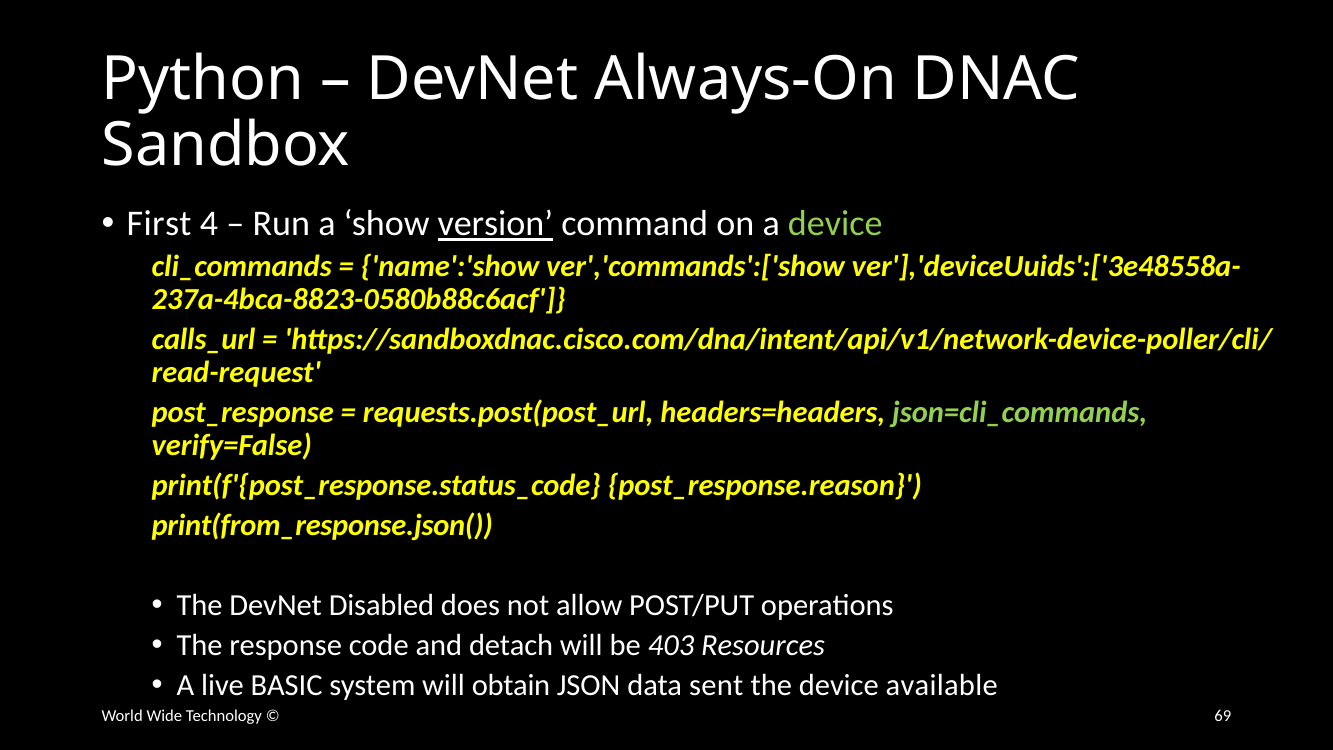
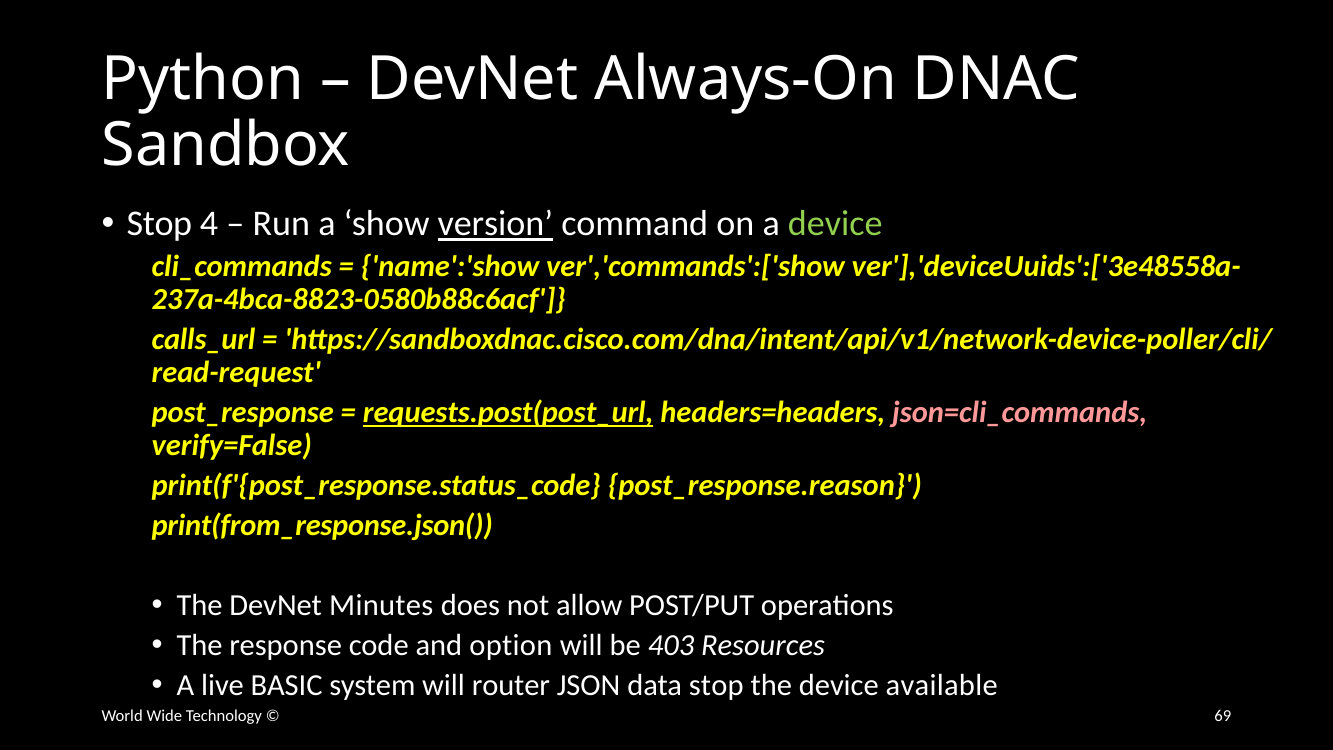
First: First -> Stop (159, 224)
requests.post(post_url underline: none -> present (508, 413)
json=cli_commands colour: light green -> pink (1020, 413)
Disabled: Disabled -> Minutes (381, 605)
detach: detach -> option (511, 645)
obtain: obtain -> router (511, 685)
data sent: sent -> stop (716, 685)
